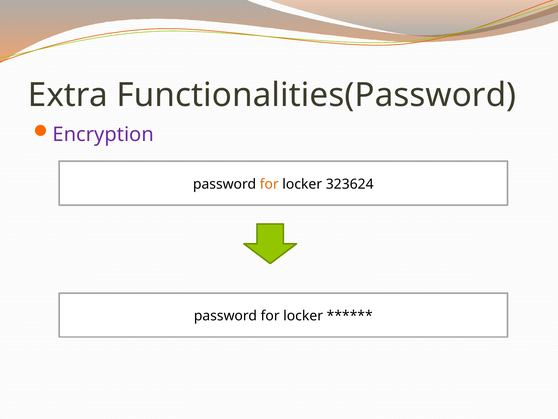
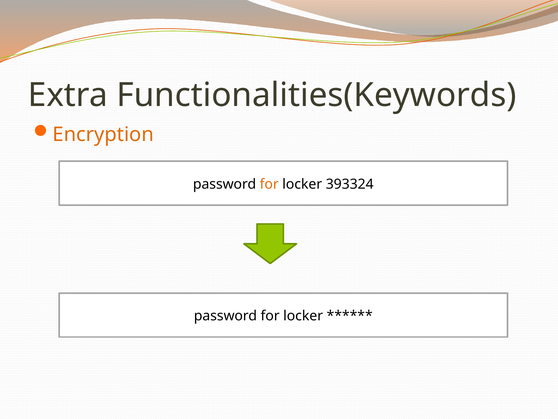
Functionalities(Password: Functionalities(Password -> Functionalities(Keywords (316, 95)
Encryption colour: purple -> orange (103, 134)
323624: 323624 -> 393324 (350, 184)
